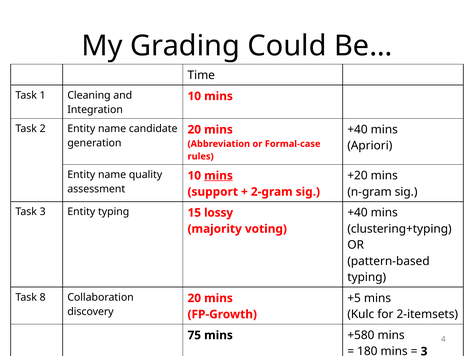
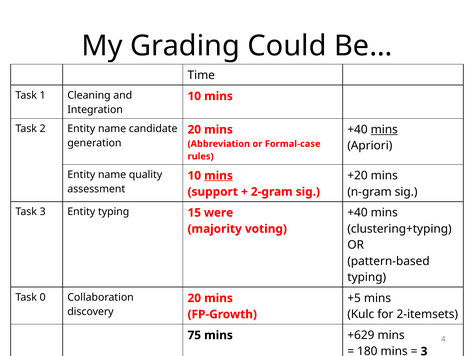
mins underline: none -> present (384, 129)
lossy: lossy -> were (219, 212)
8: 8 -> 0 (43, 297)
+580: +580 -> +629 (361, 335)
